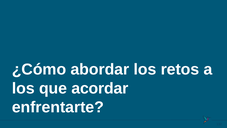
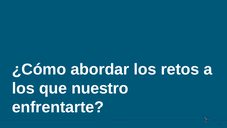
acordar: acordar -> nuestro (100, 88)
